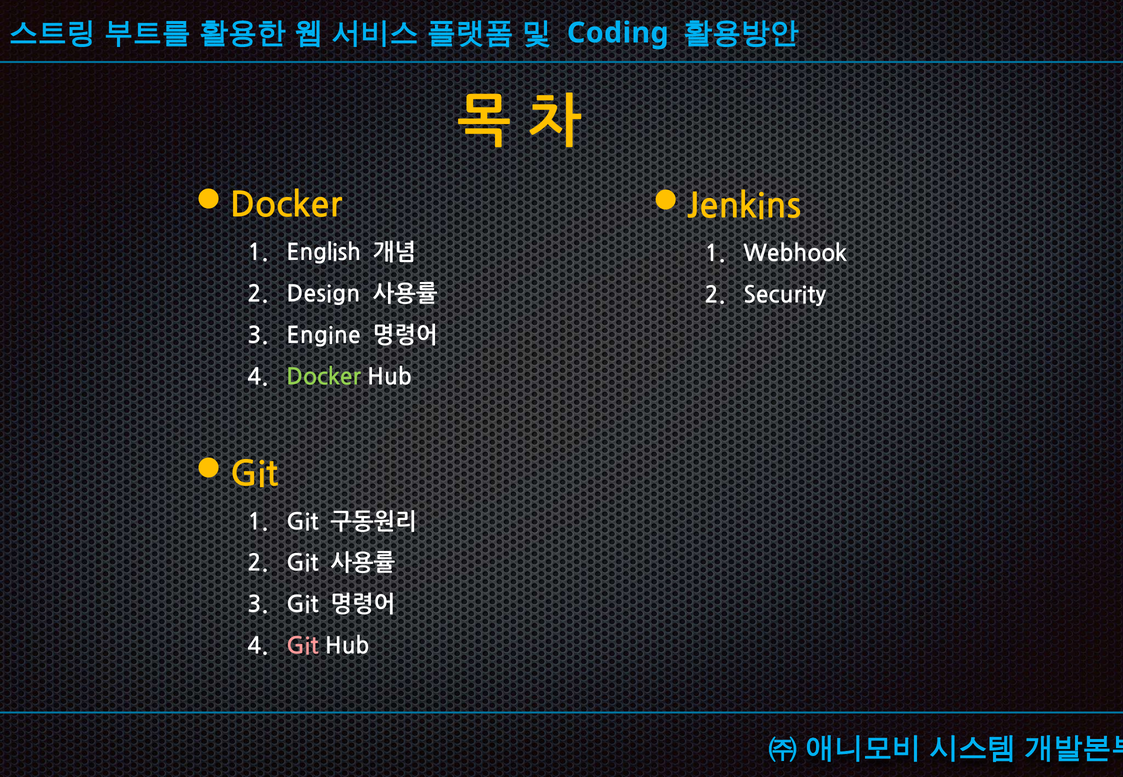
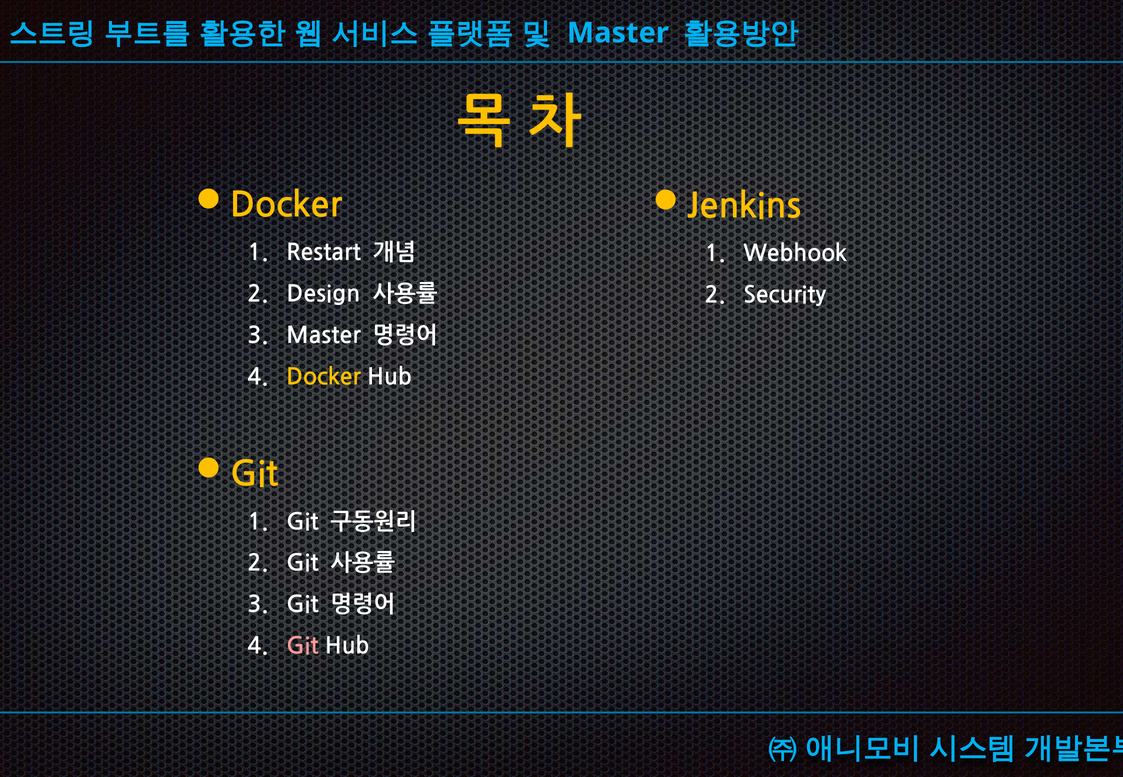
Coding: Coding -> Master (618, 33)
English: English -> Restart (324, 253)
Engine: Engine -> Master (324, 336)
Docker colour: light green -> yellow (324, 377)
